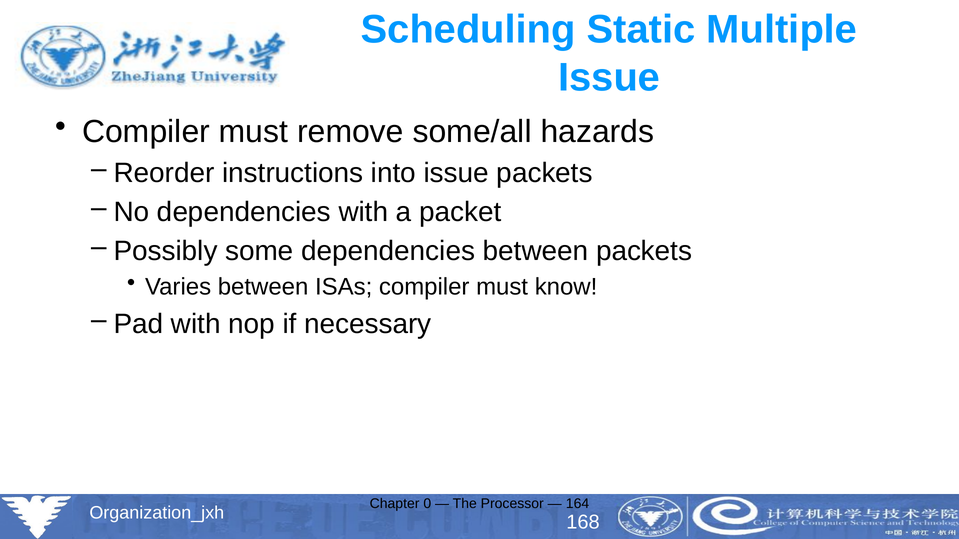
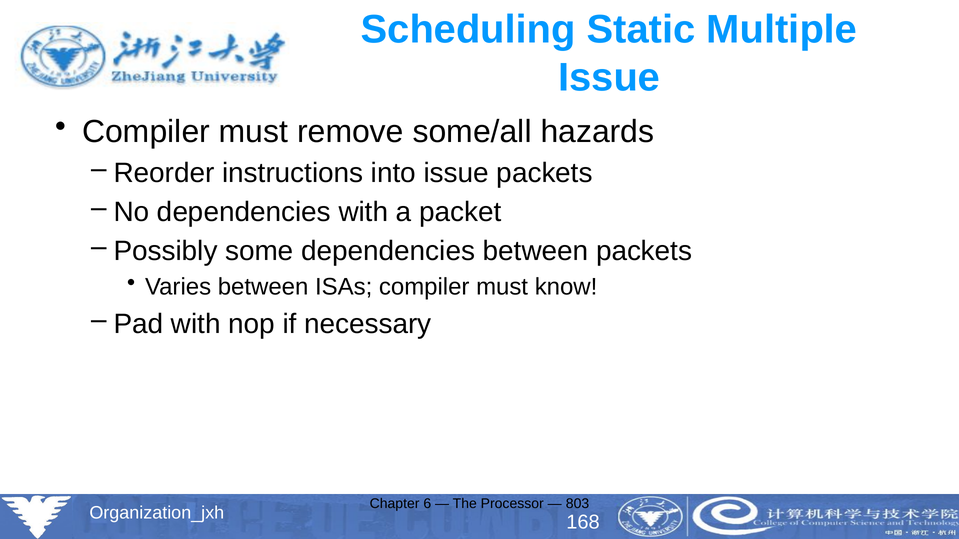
0: 0 -> 6 (427, 504)
164: 164 -> 803 (578, 504)
